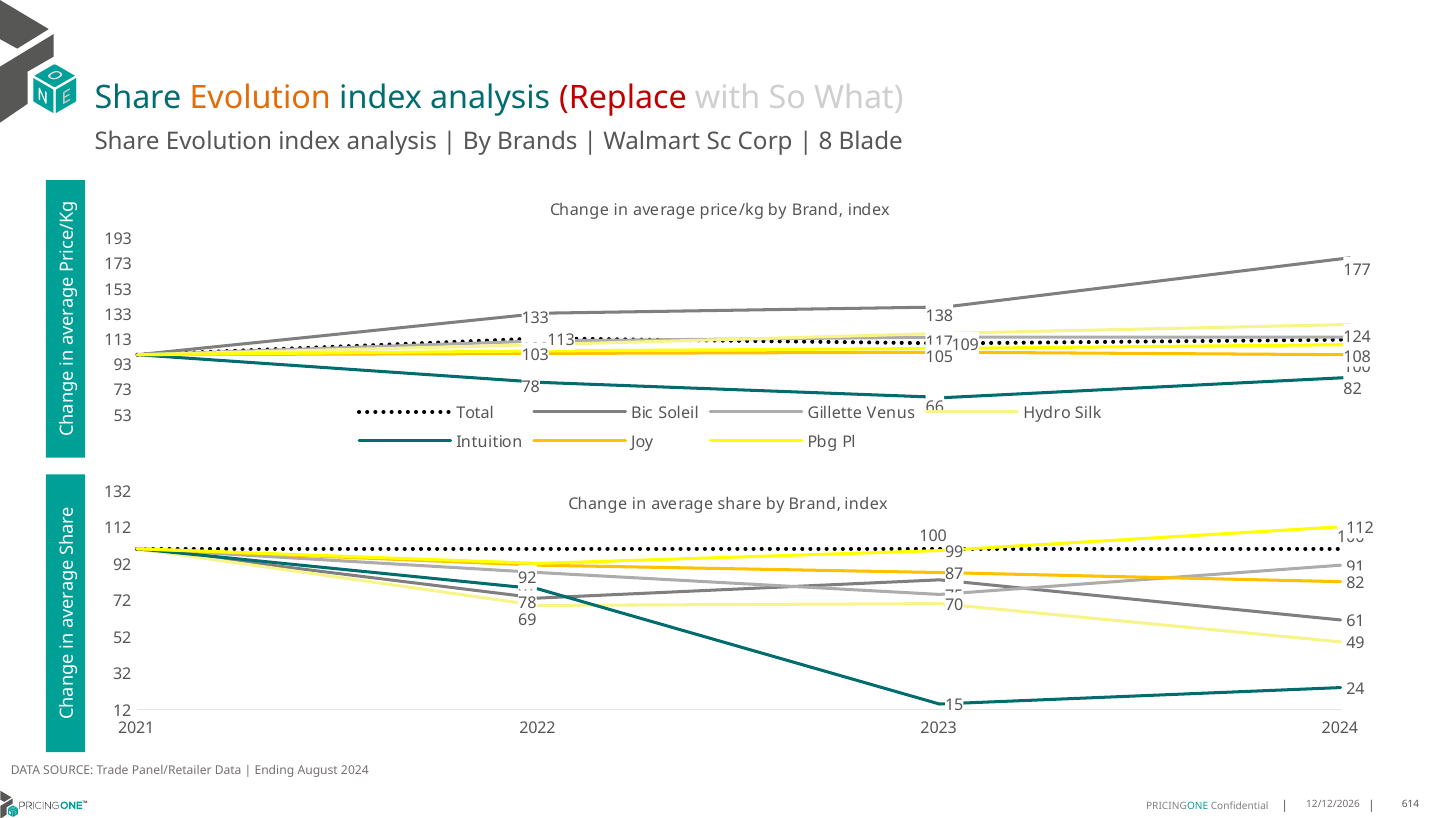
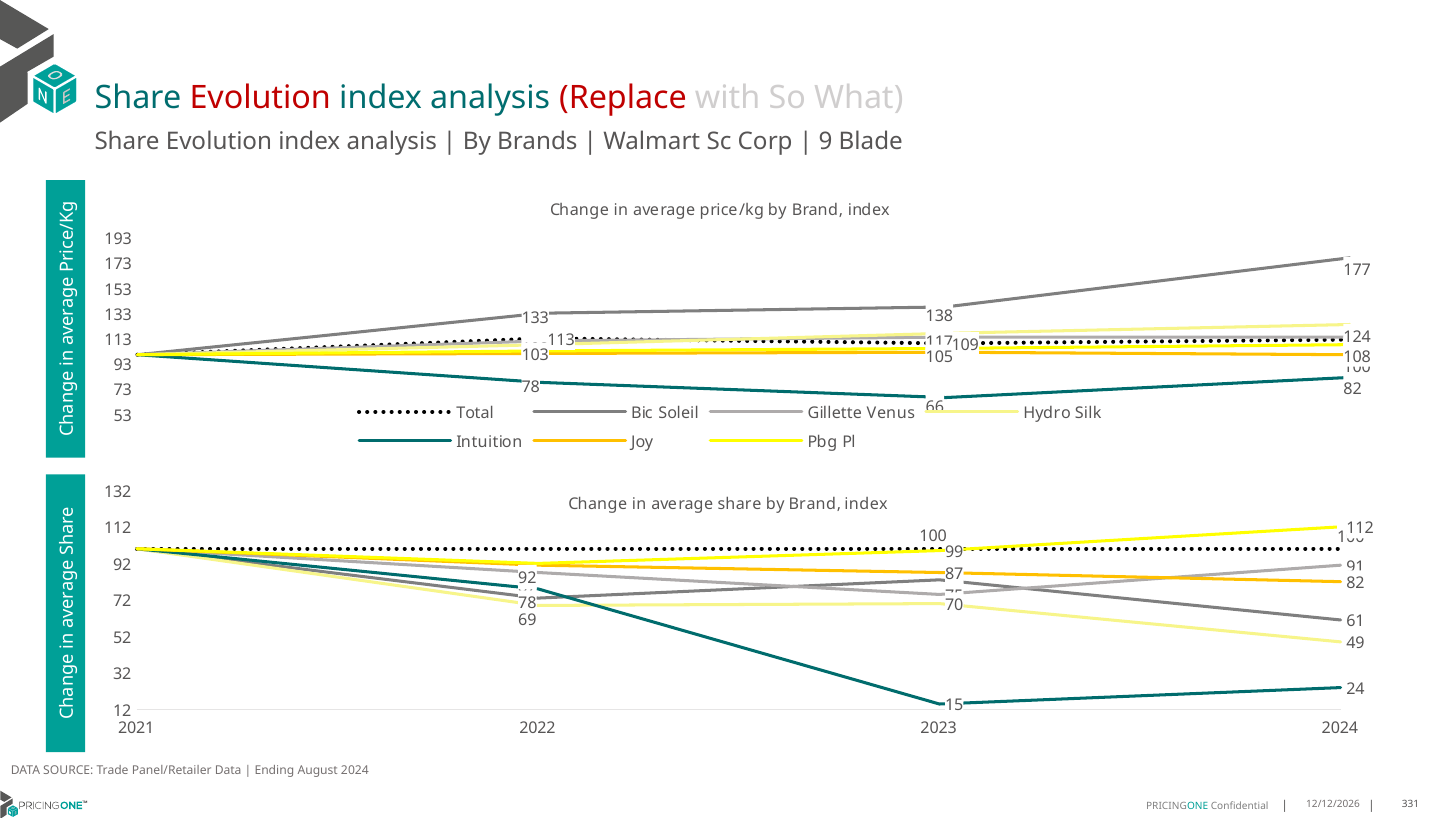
Evolution colour: orange -> red (260, 98)
8: 8 -> 9 (826, 142)
614: 614 -> 331 (1410, 805)
